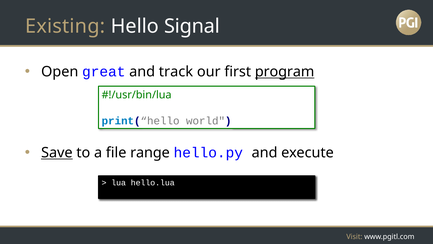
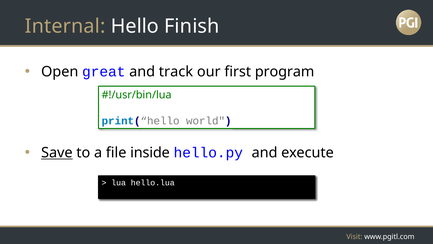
Existing: Existing -> Internal (65, 26)
Signal: Signal -> Finish (192, 26)
program underline: present -> none (285, 72)
range: range -> inside (150, 153)
